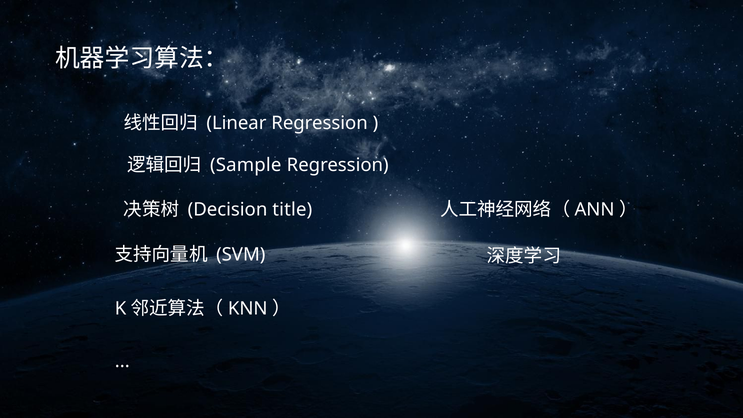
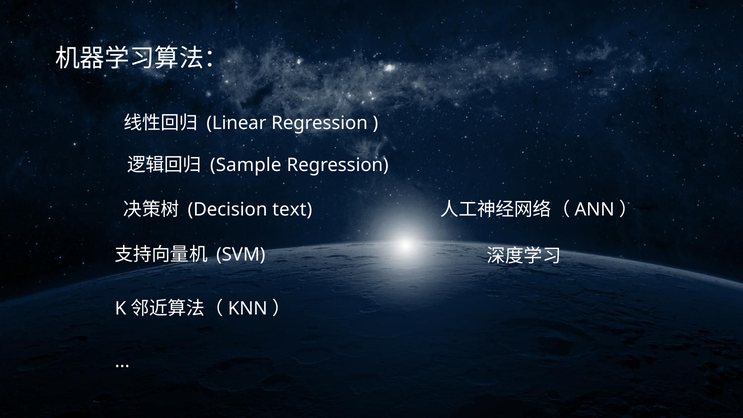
title: title -> text (292, 209)
